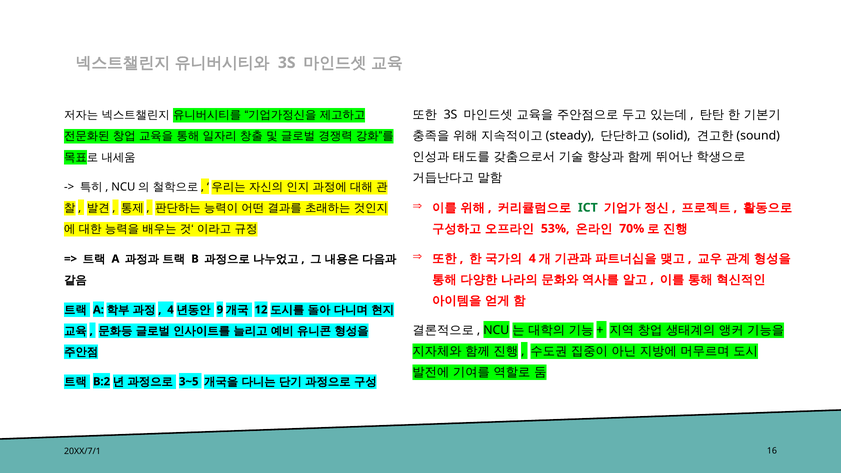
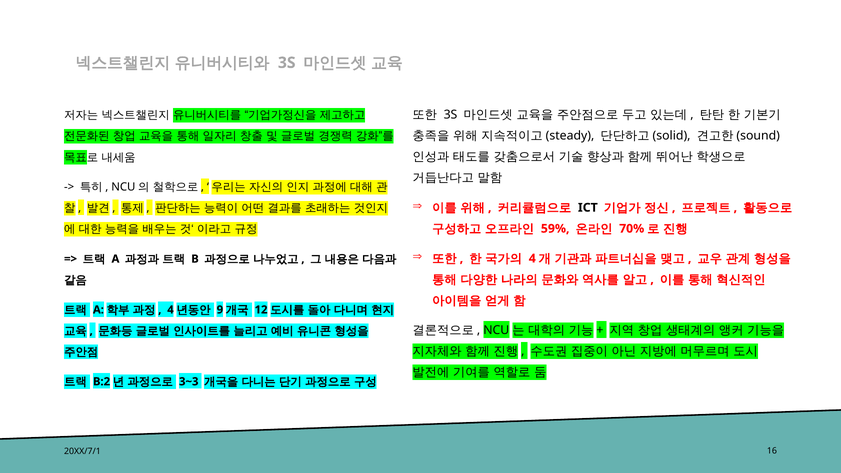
ICT colour: green -> black (588, 208)
53%: 53% -> 59% (555, 229)
3~5: 3~5 -> 3~3 (189, 382)
